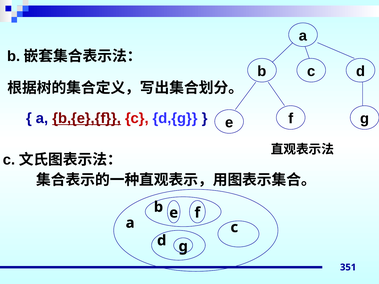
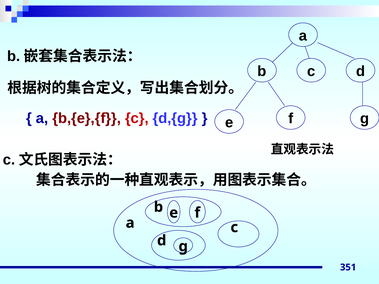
b,{e},{f underline: present -> none (87, 118)
